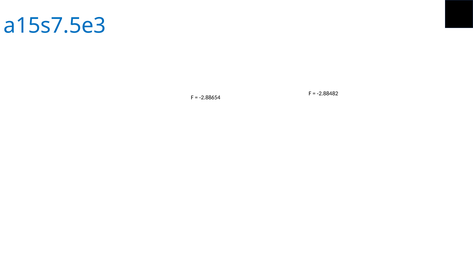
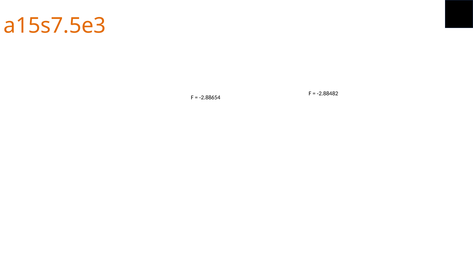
a15s7.5e3 colour: blue -> orange (55, 26)
